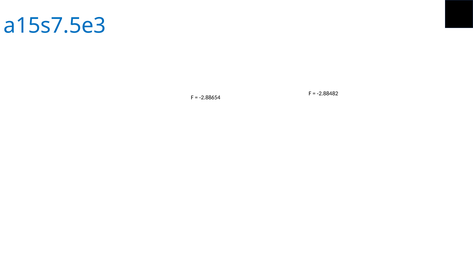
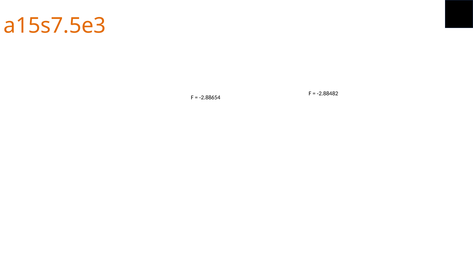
a15s7.5e3 colour: blue -> orange (55, 26)
